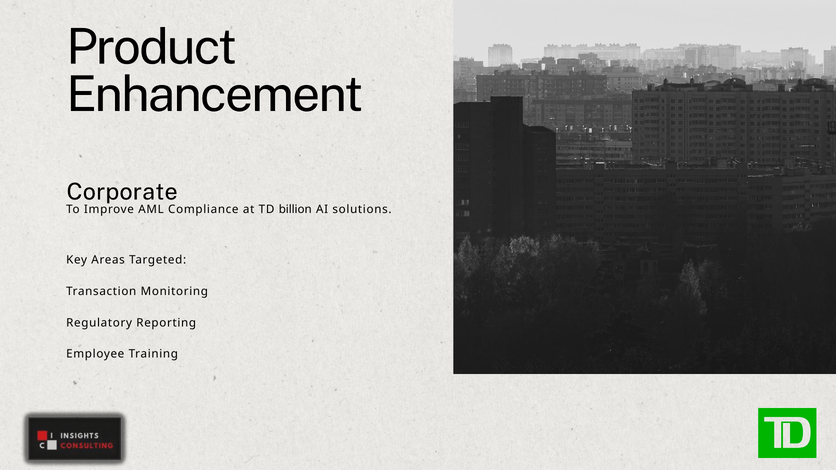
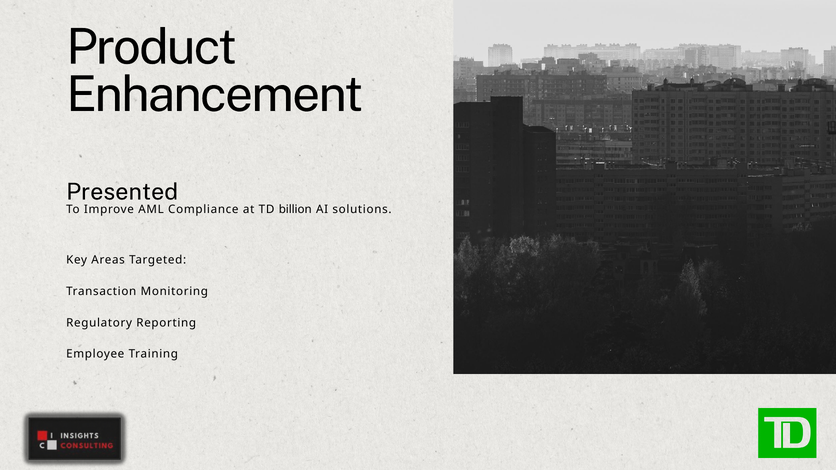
Corporate: Corporate -> Presented (122, 192)
